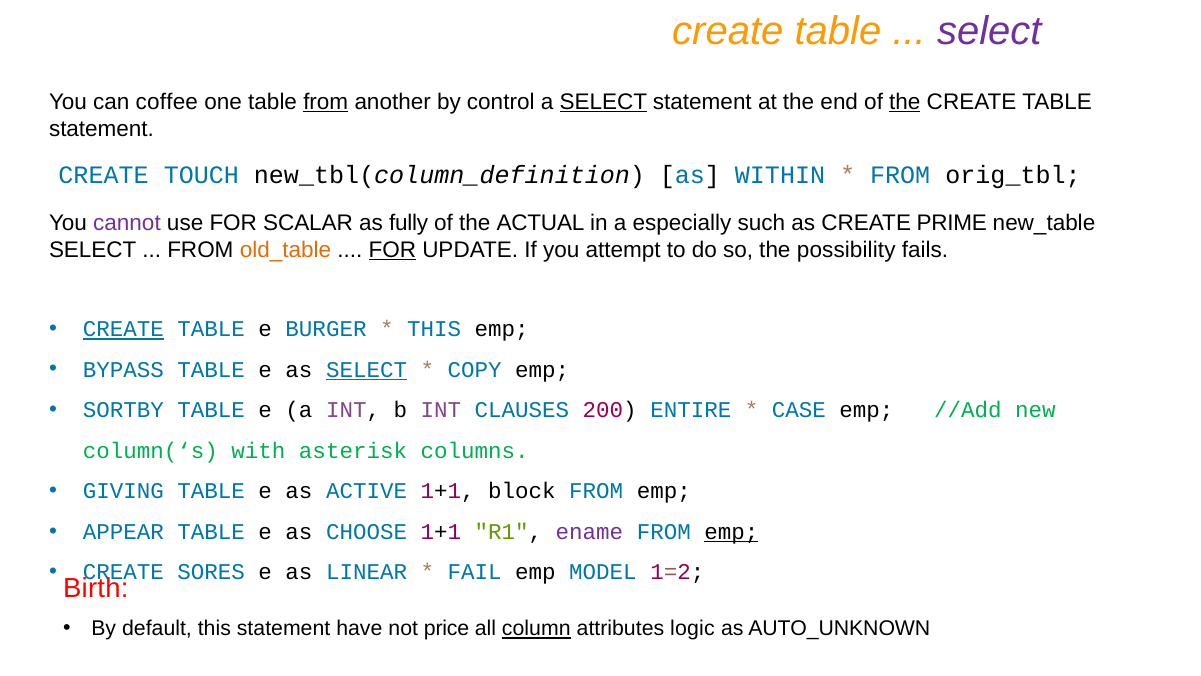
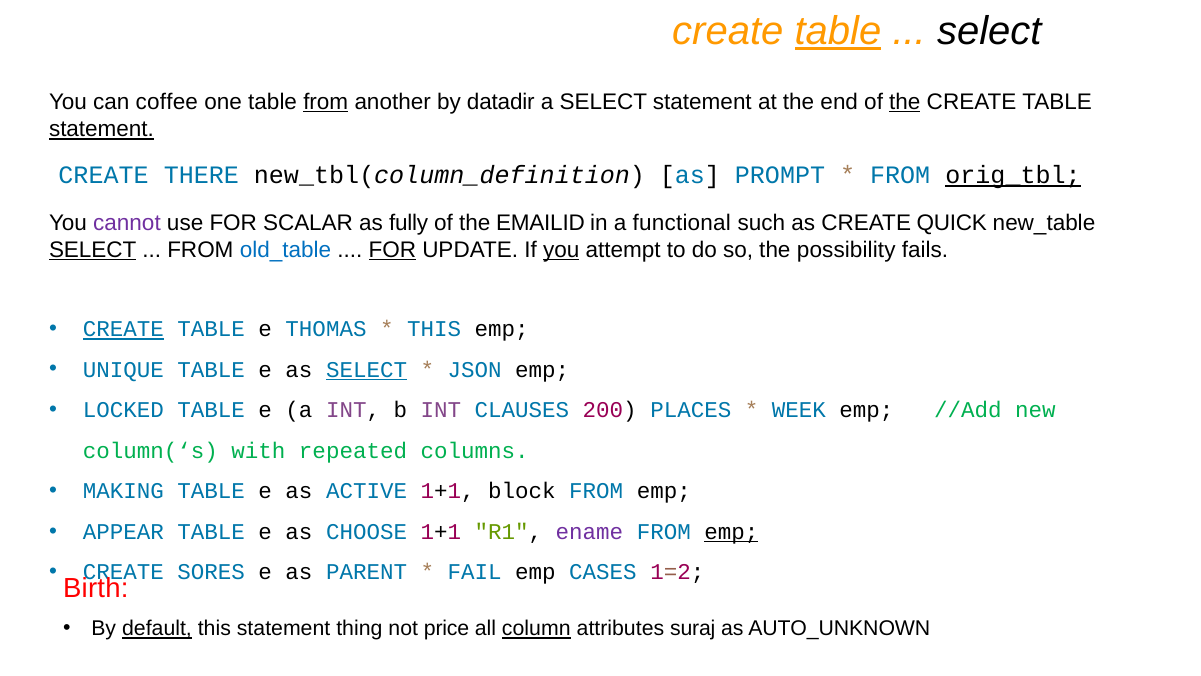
table underline: none -> present (838, 31)
select colour: purple -> black (989, 31)
control: control -> datadir (501, 102)
SELECT underline: present -> none (603, 102)
statement underline: none -> present (101, 129)
TOUCH: TOUCH -> THERE (201, 175)
WITHIN: WITHIN -> PROMPT (780, 175)
orig_tbl underline: none -> present (1013, 175)
ACTUAL: ACTUAL -> EMAILID (540, 223)
especially: especially -> functional (682, 223)
PRIME: PRIME -> QUICK (952, 223)
SELECT underline: none -> present (93, 250)
old_table colour: orange -> blue (285, 250)
you underline: none -> present (561, 250)
BURGER: BURGER -> THOMAS (326, 329)
BYPASS: BYPASS -> UNIQUE (123, 369)
COPY: COPY -> JSON (475, 369)
SORTBY: SORTBY -> LOCKED (123, 410)
ENTIRE: ENTIRE -> PLACES (691, 410)
CASE: CASE -> WEEK (799, 410)
asterisk: asterisk -> repeated (353, 451)
GIVING: GIVING -> MAKING (123, 491)
LINEAR: LINEAR -> PARENT (367, 572)
MODEL: MODEL -> CASES (603, 572)
default underline: none -> present (157, 628)
have: have -> thing (359, 628)
logic: logic -> suraj (693, 628)
